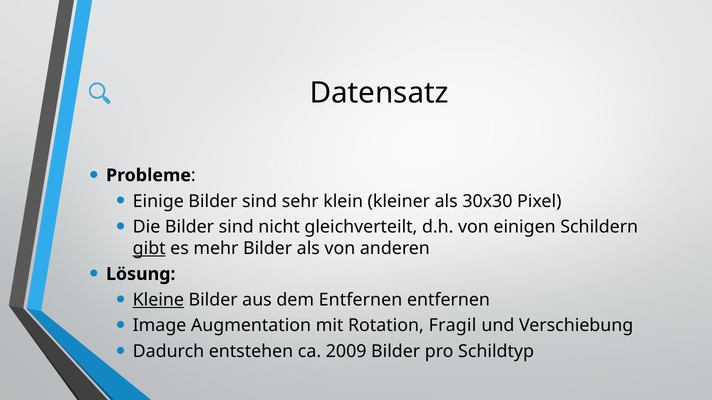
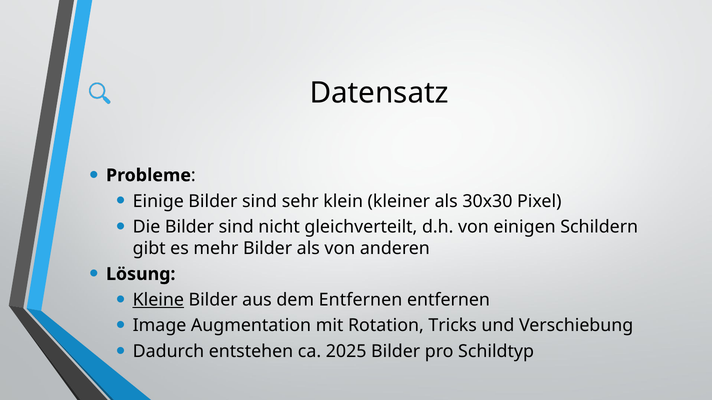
gibt underline: present -> none (149, 249)
Fragil: Fragil -> Tricks (453, 326)
2009: 2009 -> 2025 (346, 352)
